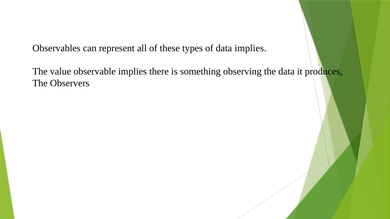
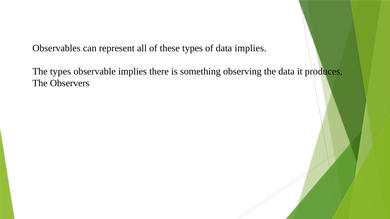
The value: value -> types (60, 72)
